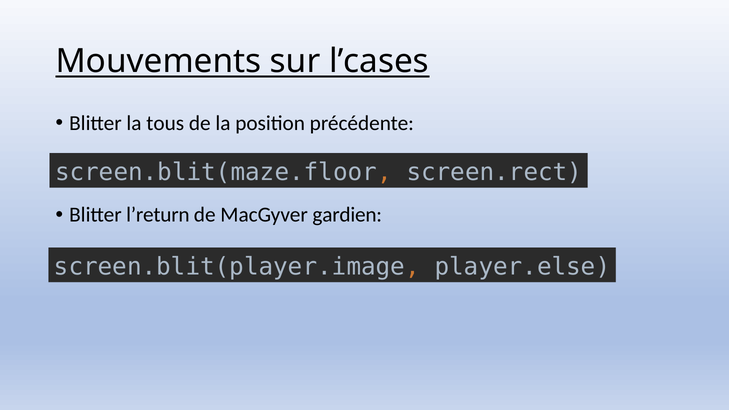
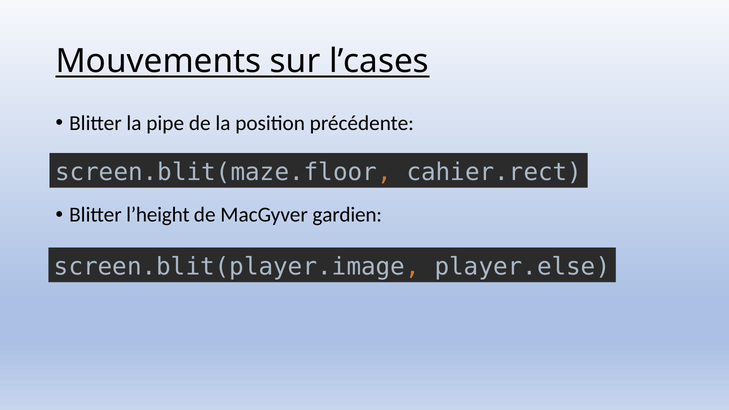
tous: tous -> pipe (165, 123)
screen.rect: screen.rect -> cahier.rect (494, 172)
l’return: l’return -> l’height (158, 215)
